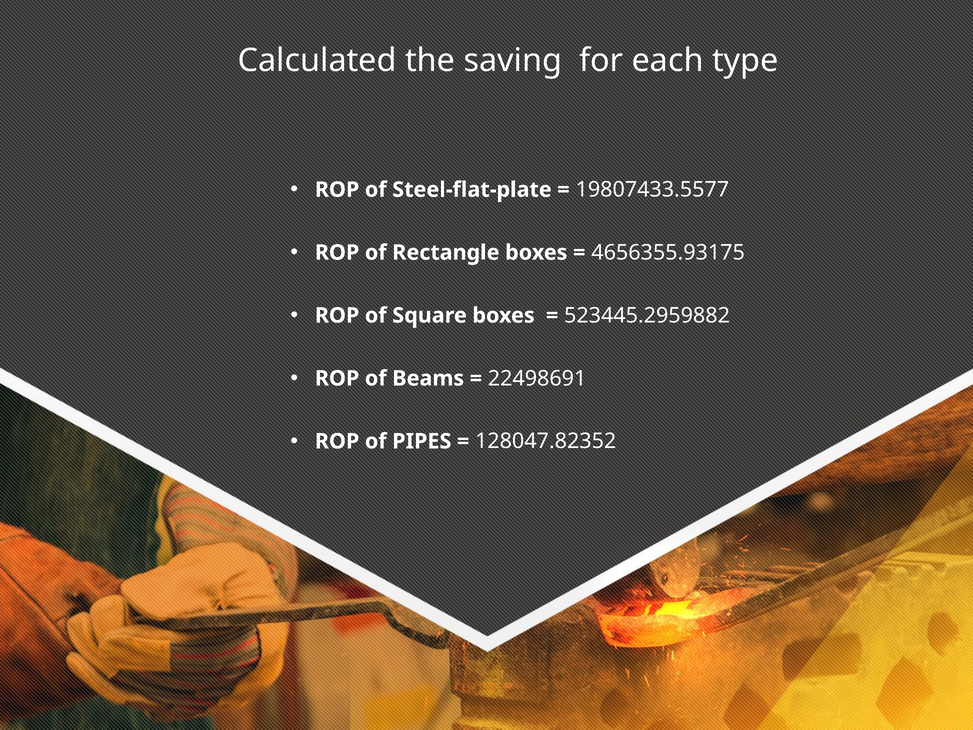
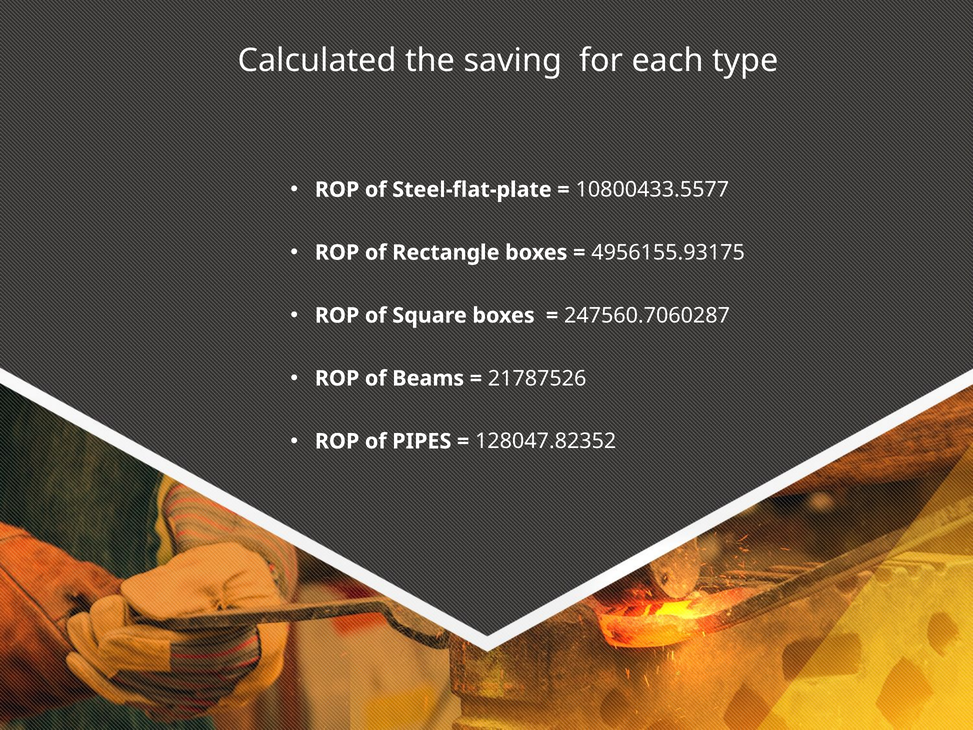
19807433.5577: 19807433.5577 -> 10800433.5577 (652, 190)
4656355.93175: 4656355.93175 -> 4956155.93175 (668, 253)
523445.2959882: 523445.2959882 -> 247560.7060287 (647, 315)
22498691: 22498691 -> 21787526 (537, 378)
